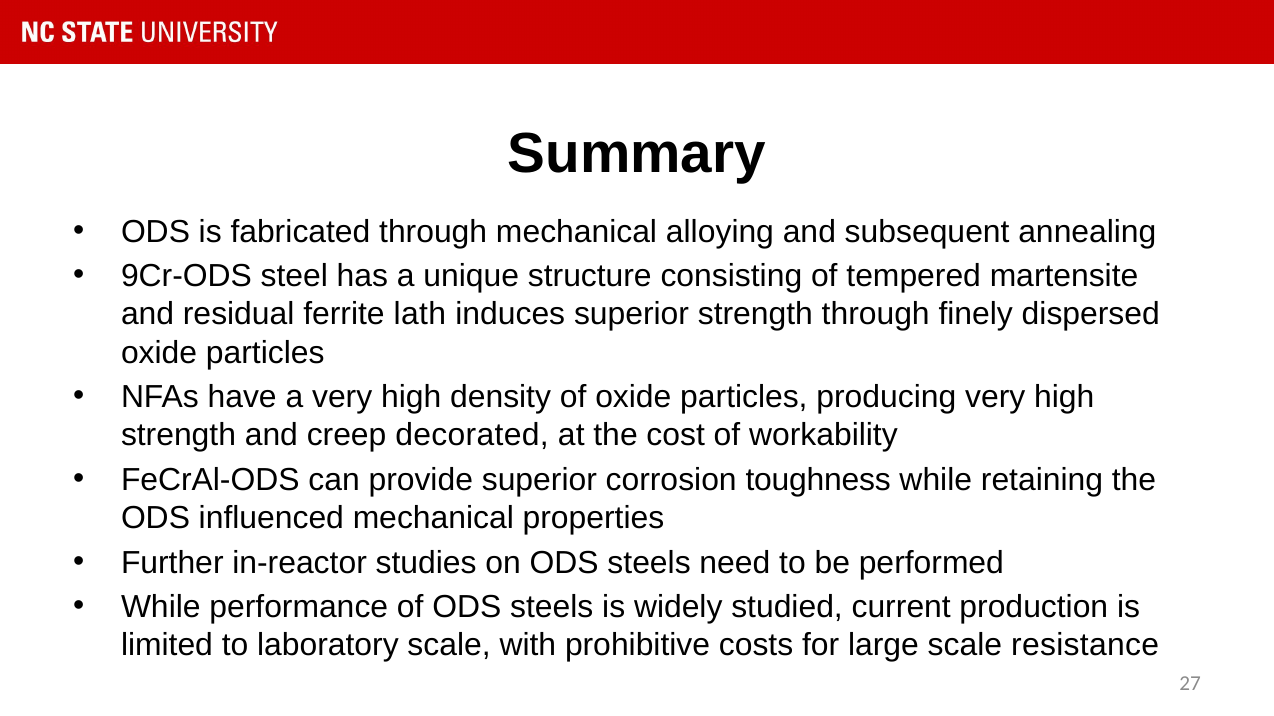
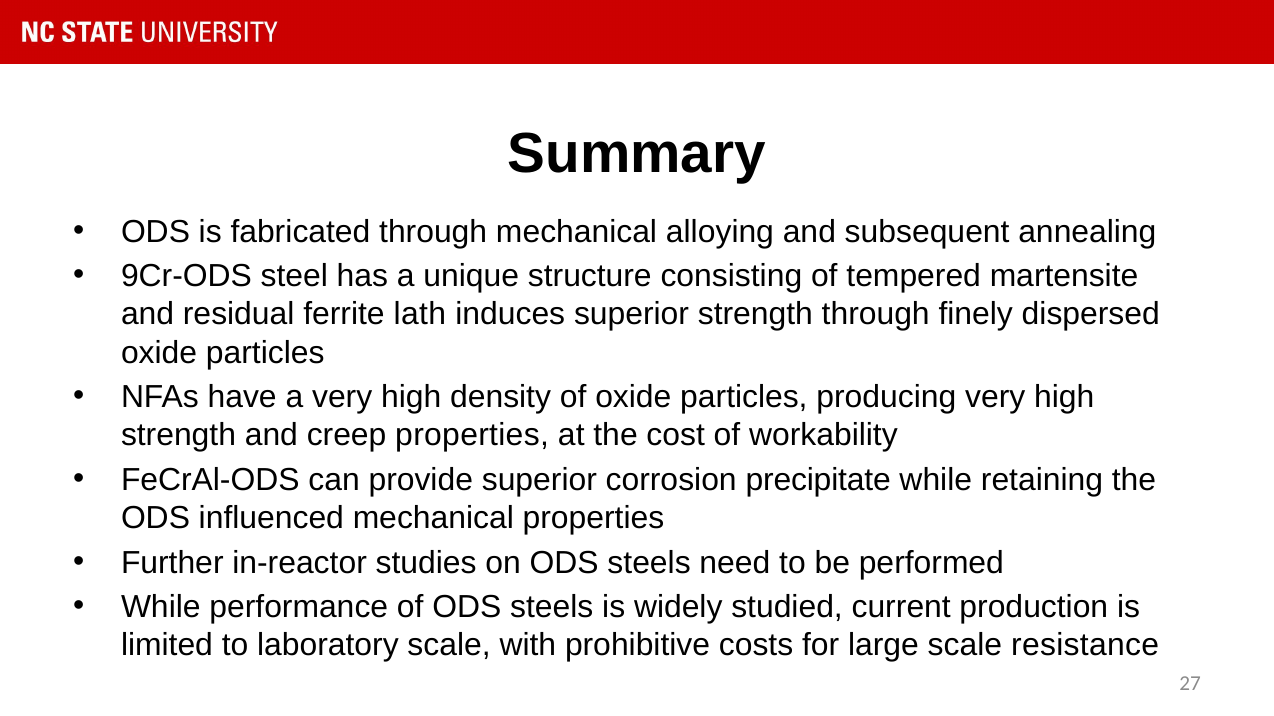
creep decorated: decorated -> properties (472, 436)
toughness: toughness -> precipitate (818, 480)
